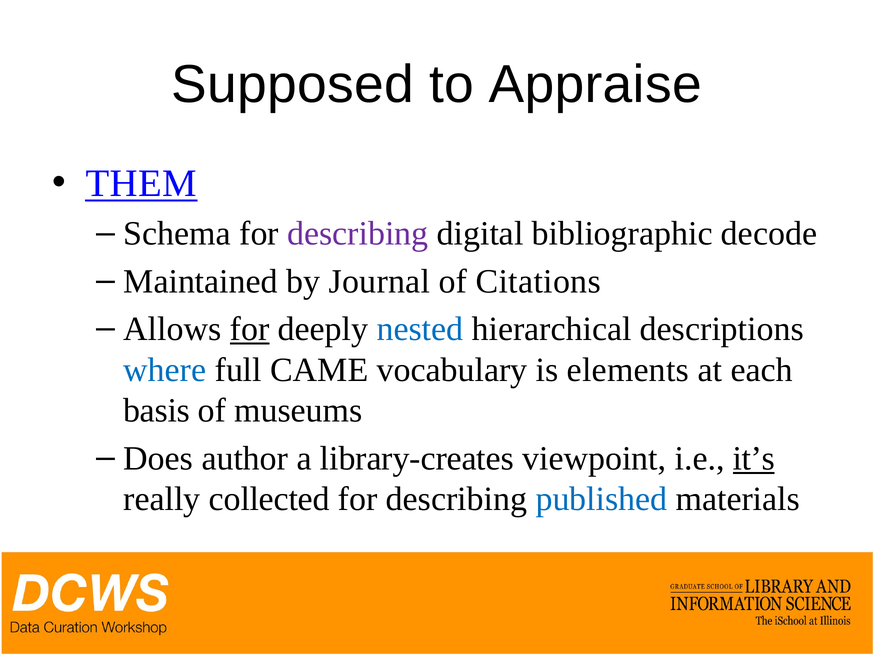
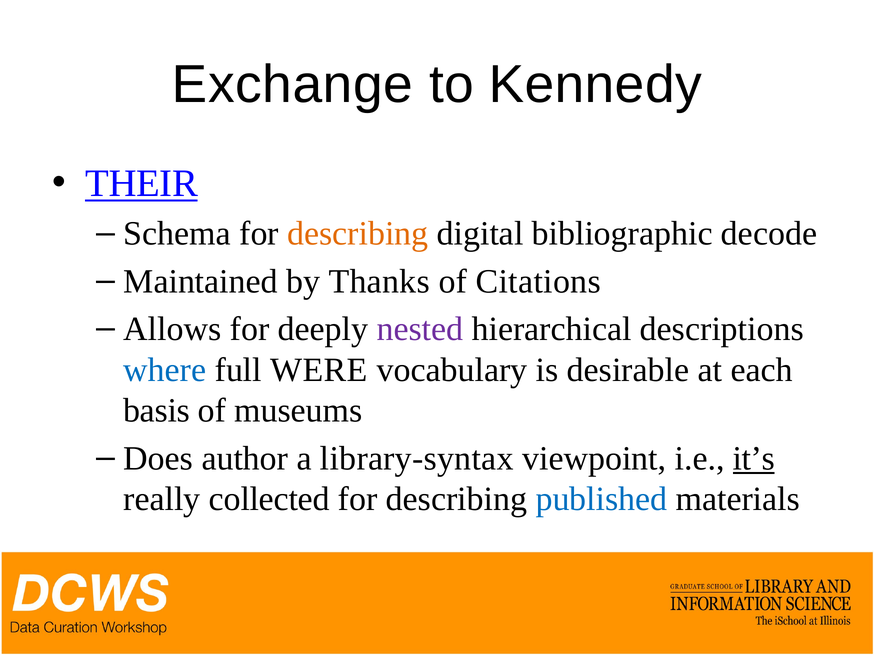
Supposed: Supposed -> Exchange (292, 85)
Appraise: Appraise -> Kennedy (595, 85)
THEM: THEM -> THEIR (142, 183)
describing colour: purple -> orange (358, 234)
Journal: Journal -> Thanks (379, 281)
for underline: present -> none (250, 329)
nested colour: blue -> purple (420, 329)
CAME: CAME -> WERE (319, 370)
elements: elements -> desirable (628, 370)
library-creates: library-creates -> library-syntax (417, 458)
